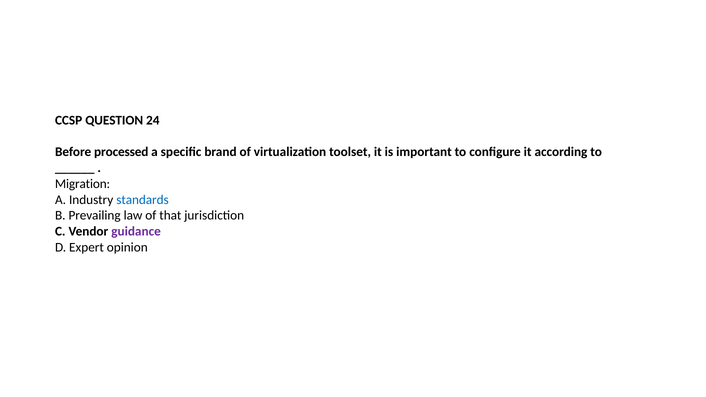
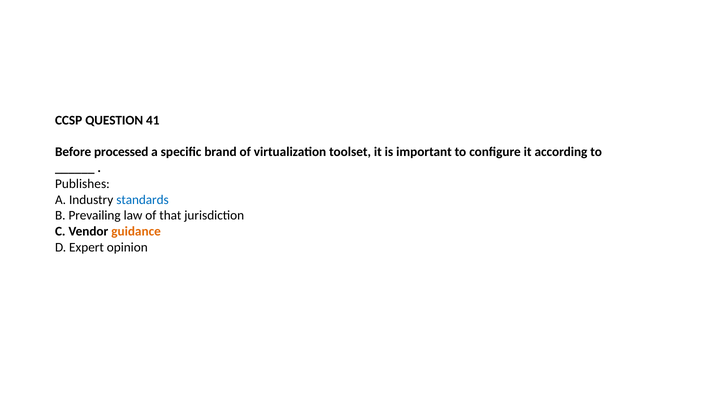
24: 24 -> 41 (153, 120)
Migration: Migration -> Publishes (82, 184)
guidance colour: purple -> orange (136, 232)
